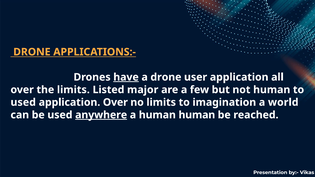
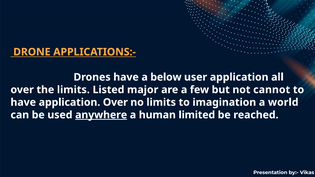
have underline: present -> none (126, 77)
a drone: drone -> below (166, 77)
not human: human -> cannot (272, 90)
used: used -> have (23, 102)
human human: human -> limited (197, 115)
